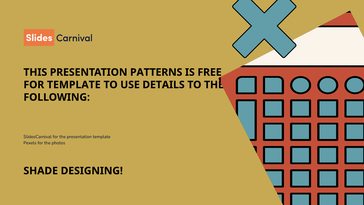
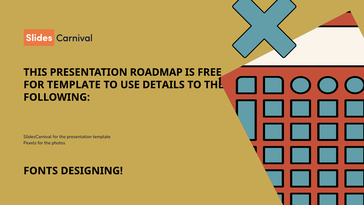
PATTERNS: PATTERNS -> ROADMAP (156, 72)
SHADE: SHADE -> FONTS (41, 171)
